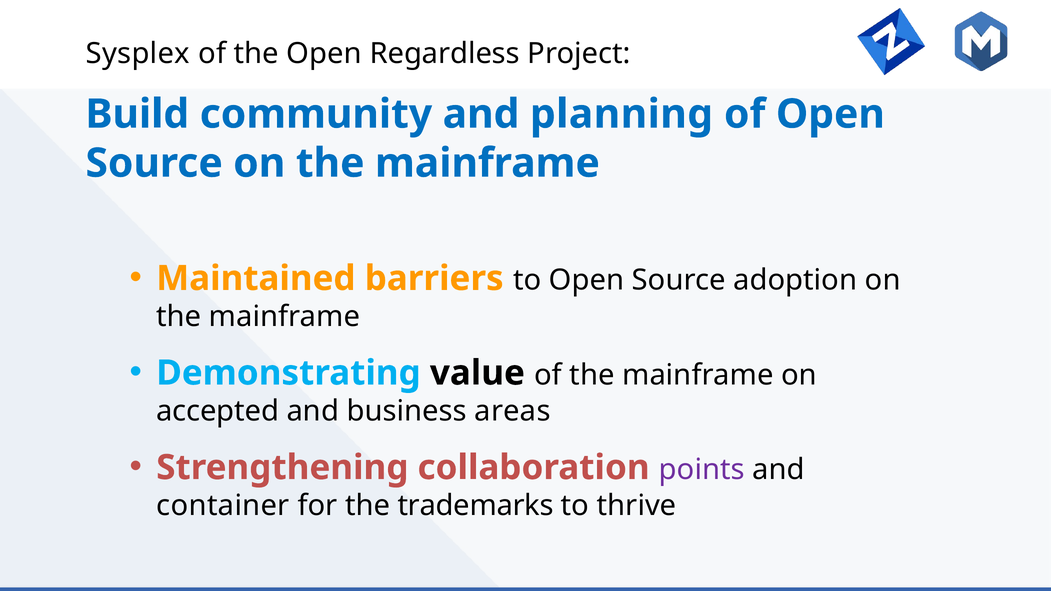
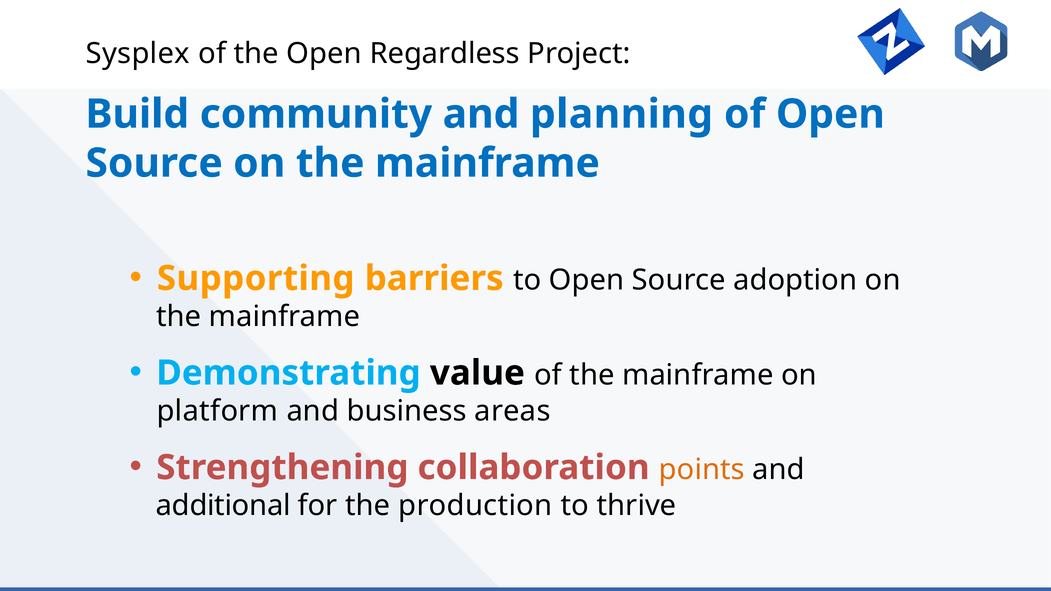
Maintained: Maintained -> Supporting (256, 279)
accepted: accepted -> platform (217, 411)
points colour: purple -> orange (702, 470)
container: container -> additional (223, 506)
trademarks: trademarks -> production (475, 506)
